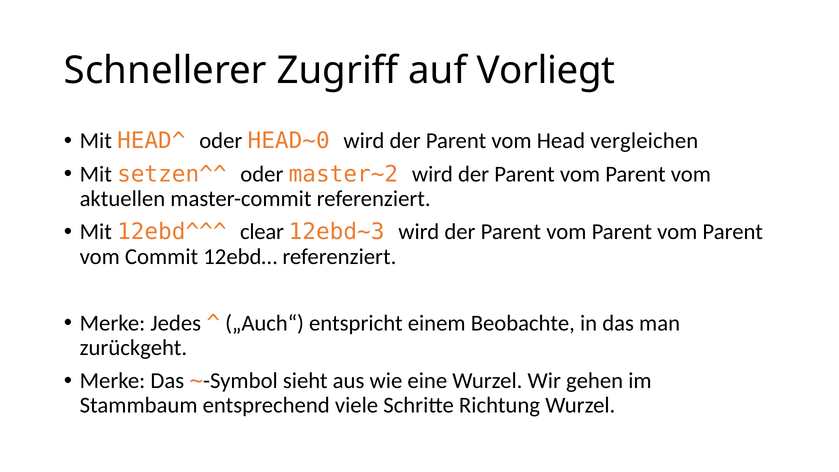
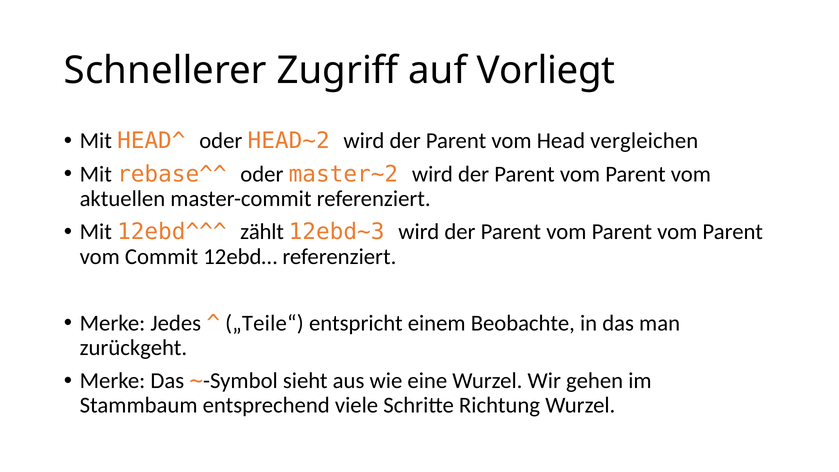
HEAD~0: HEAD~0 -> HEAD~2 (289, 141)
setzen^^: setzen^^ -> rebase^^ (172, 174)
clear: clear -> zählt (262, 232)
„Auch“: „Auch“ -> „Teile“ (264, 323)
